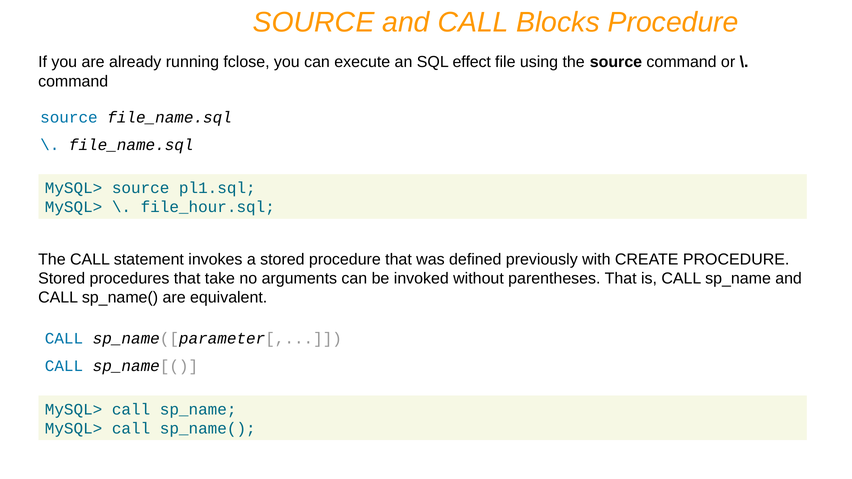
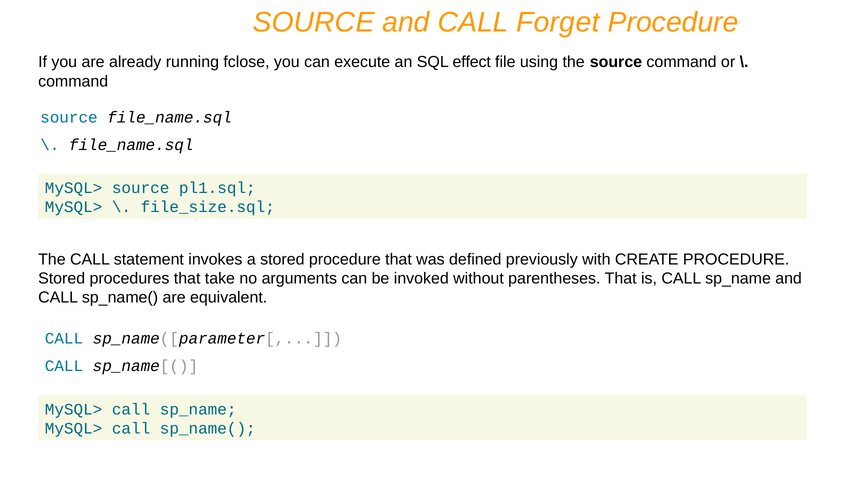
Blocks: Blocks -> Forget (558, 22)
file_hour.sql: file_hour.sql -> file_size.sql (208, 207)
